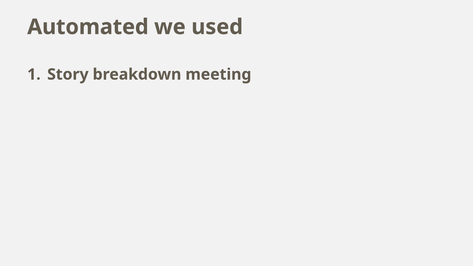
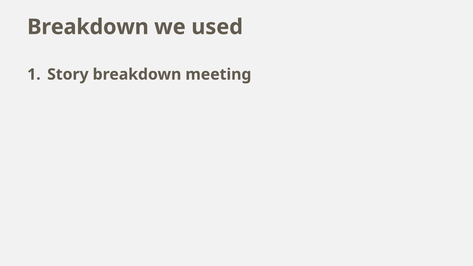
Automated: Automated -> Breakdown (88, 27)
